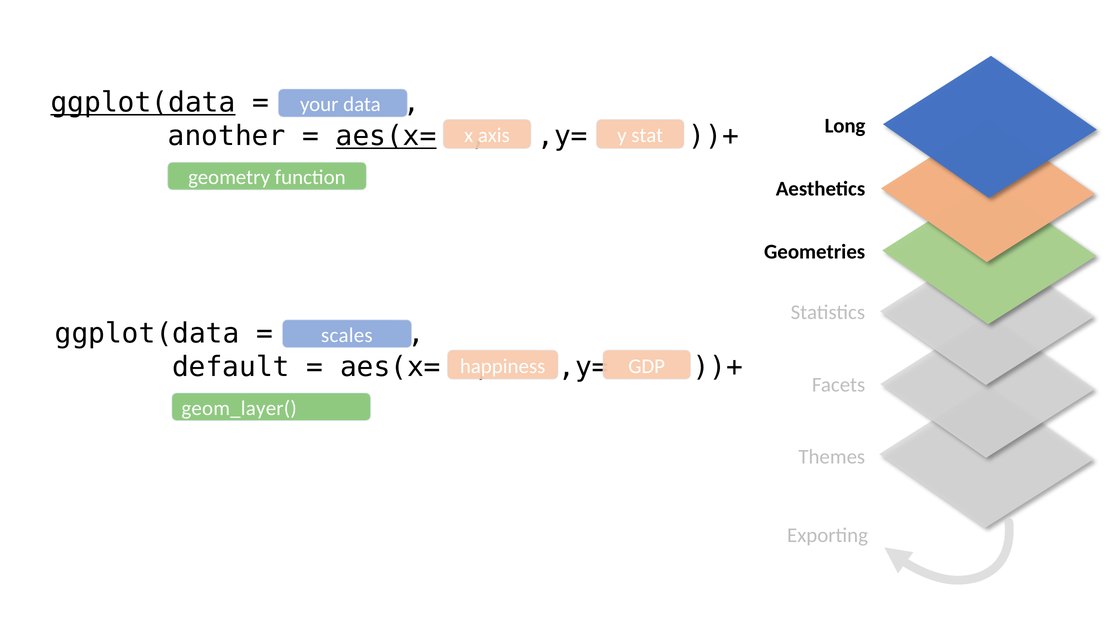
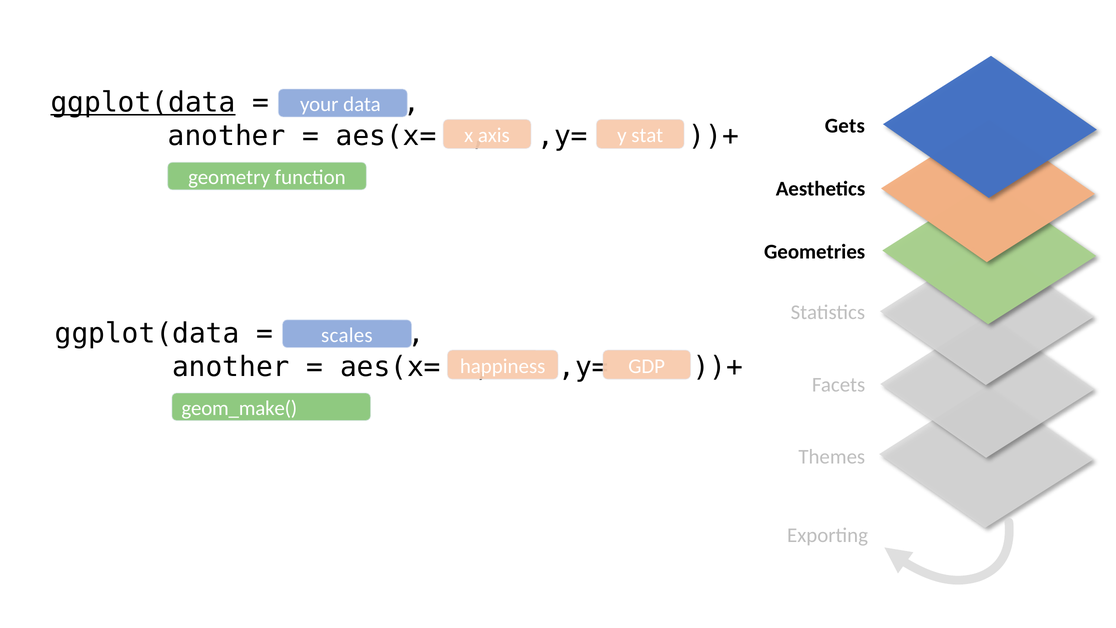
Long: Long -> Gets (845, 126)
aes(x= underline: present -> none (386, 136)
default: default -> another (231, 367)
geom_layer(: geom_layer( -> geom_make( (239, 408)
